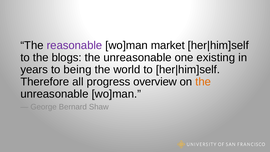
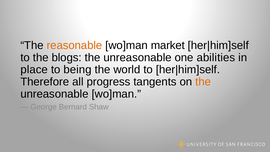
reasonable colour: purple -> orange (74, 45)
existing: existing -> abilities (216, 57)
years: years -> place (34, 70)
overview: overview -> tangents (155, 82)
